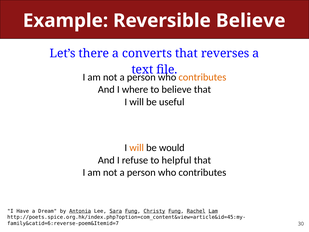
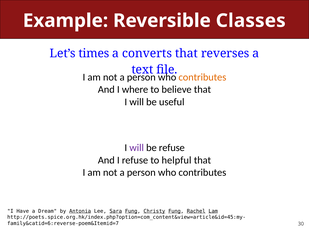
Reversible Believe: Believe -> Classes (251, 21)
there: there -> times (94, 53)
will colour: orange -> purple (137, 148)
be would: would -> refuse (172, 148)
